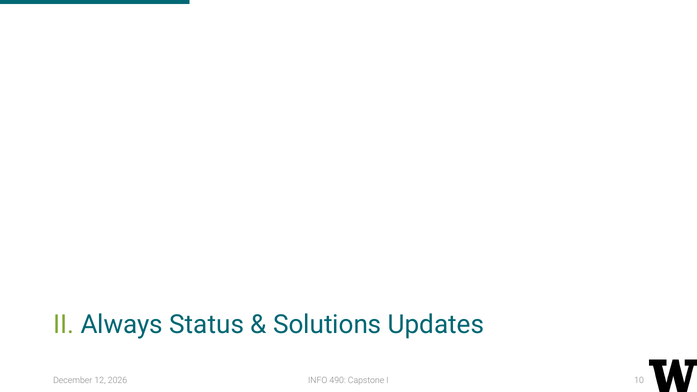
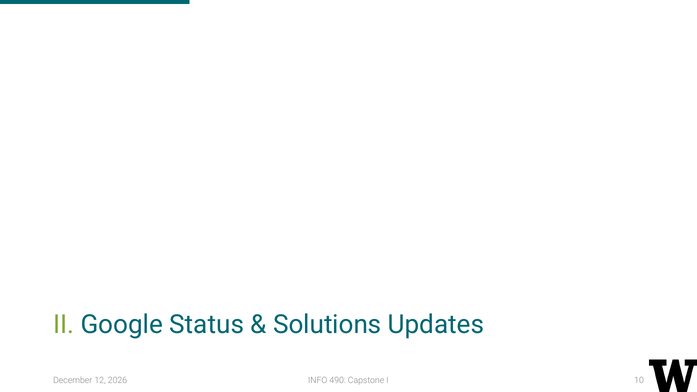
Always: Always -> Google (122, 325)
